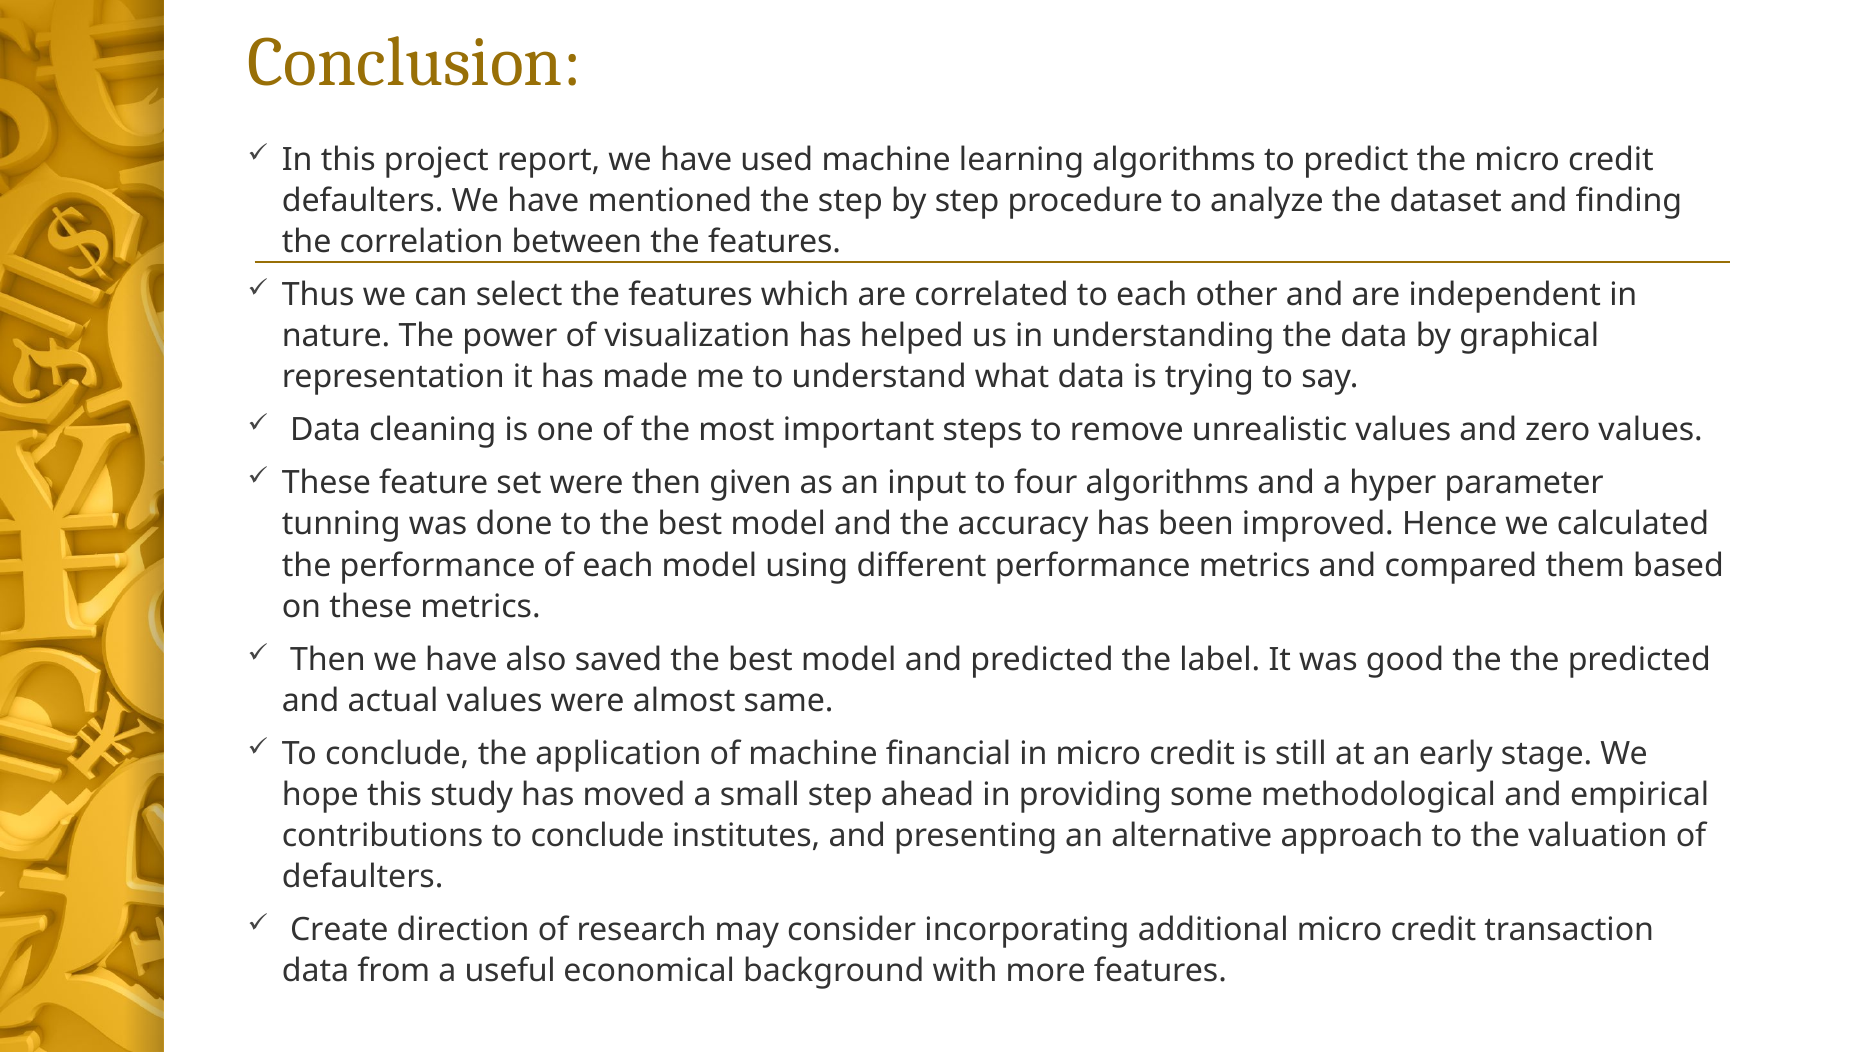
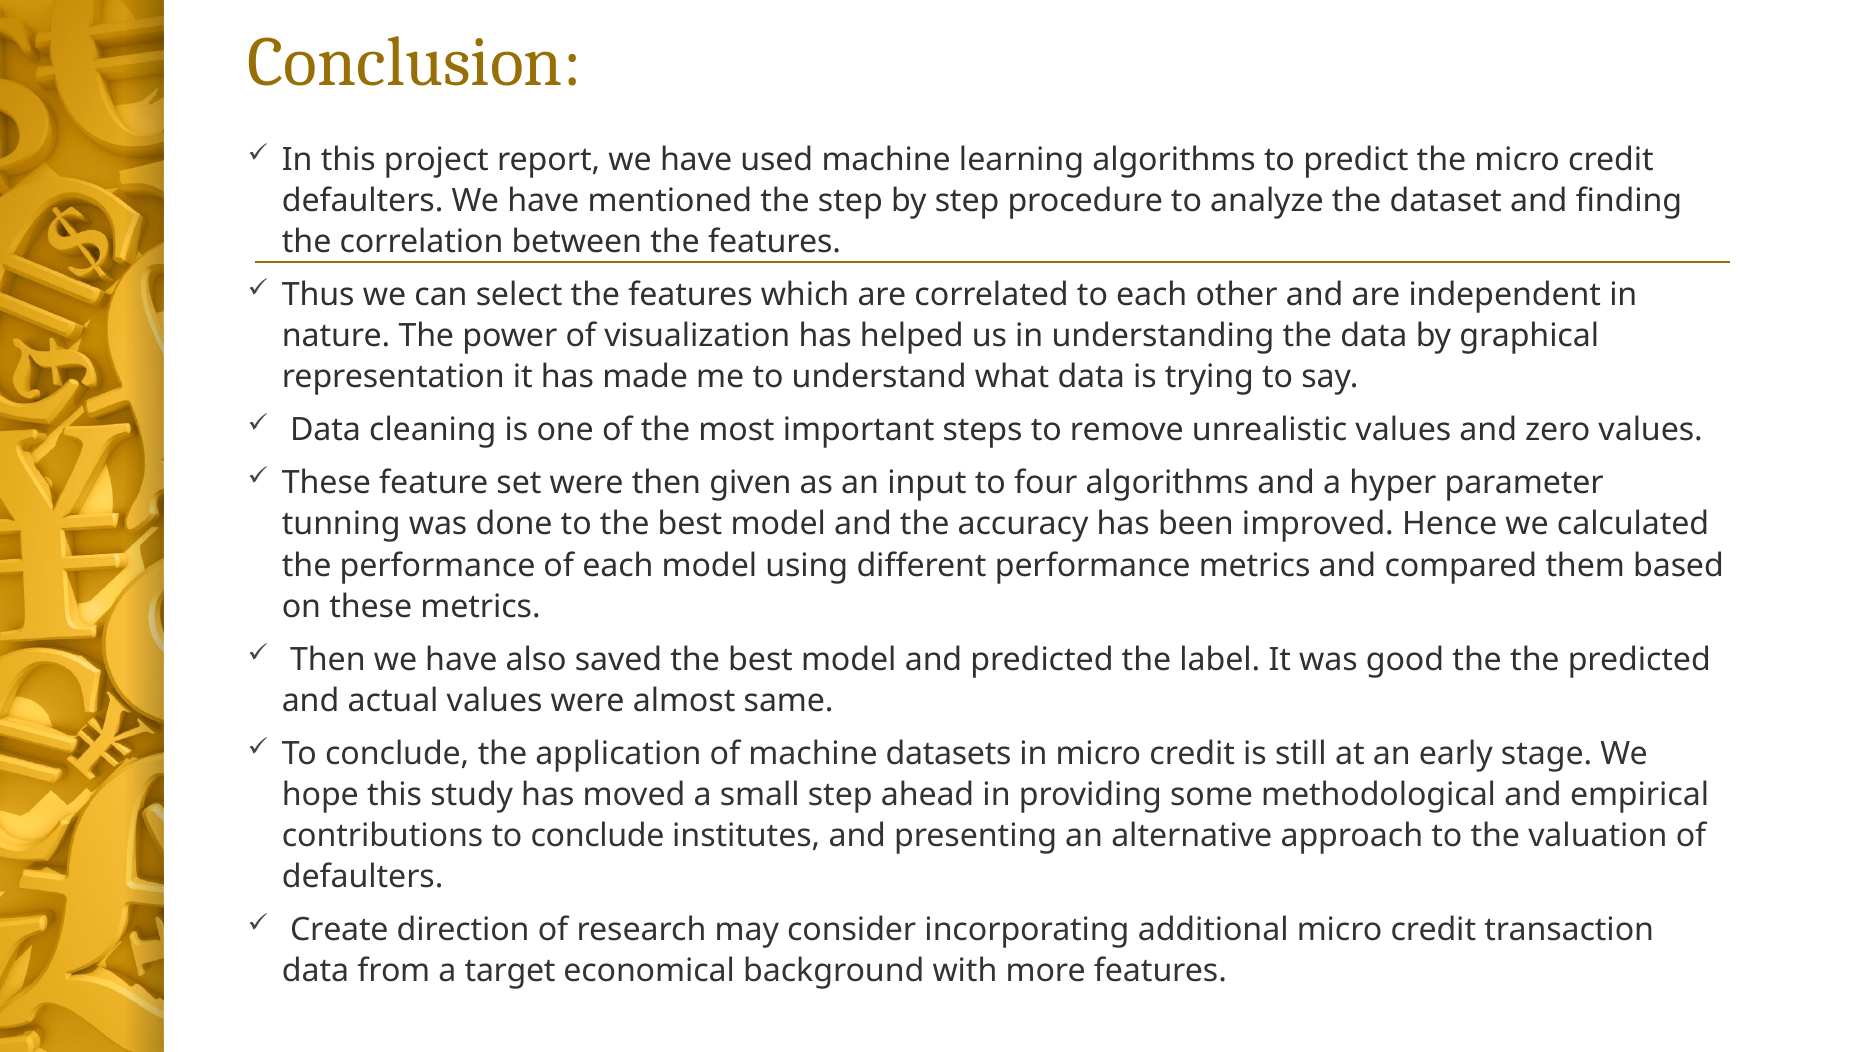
financial: financial -> datasets (949, 754)
useful: useful -> target (510, 971)
